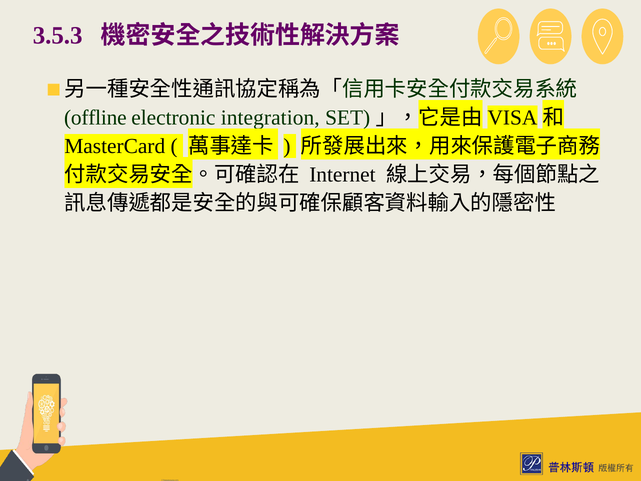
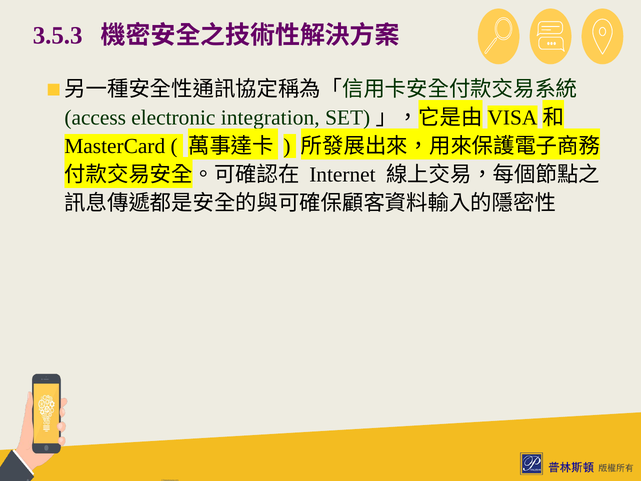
offline: offline -> access (95, 118)
